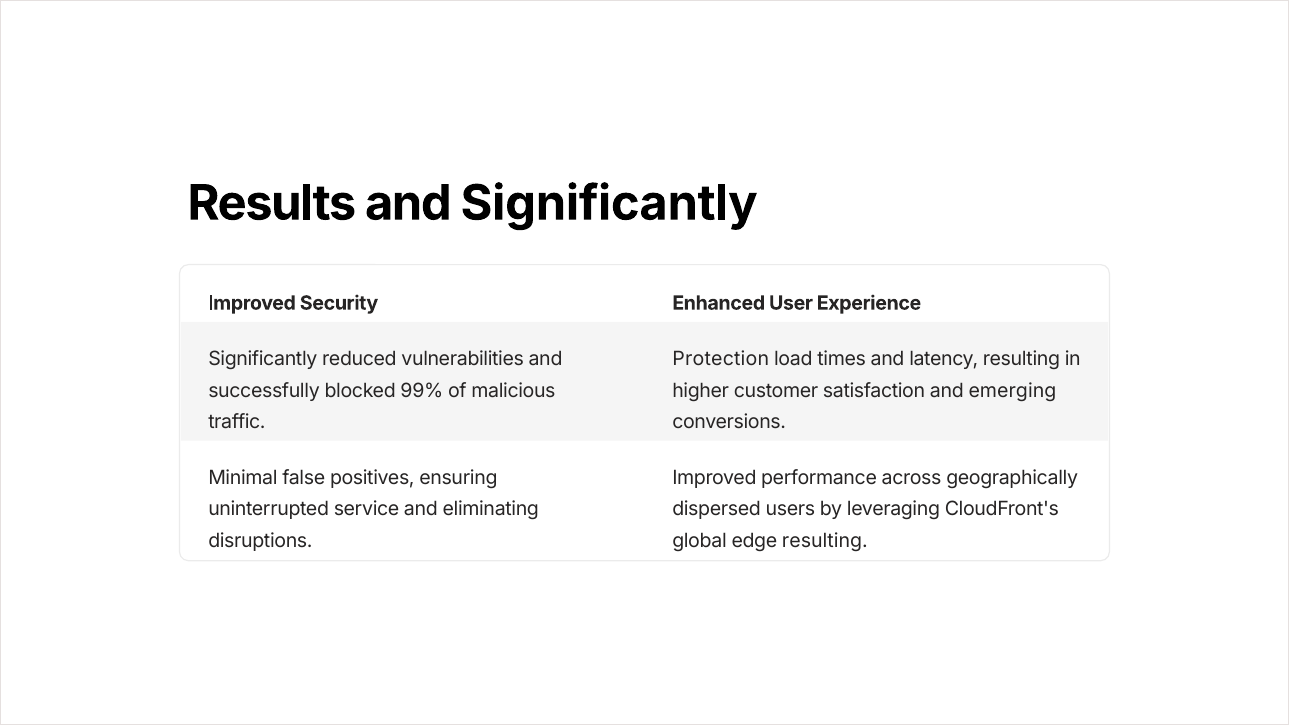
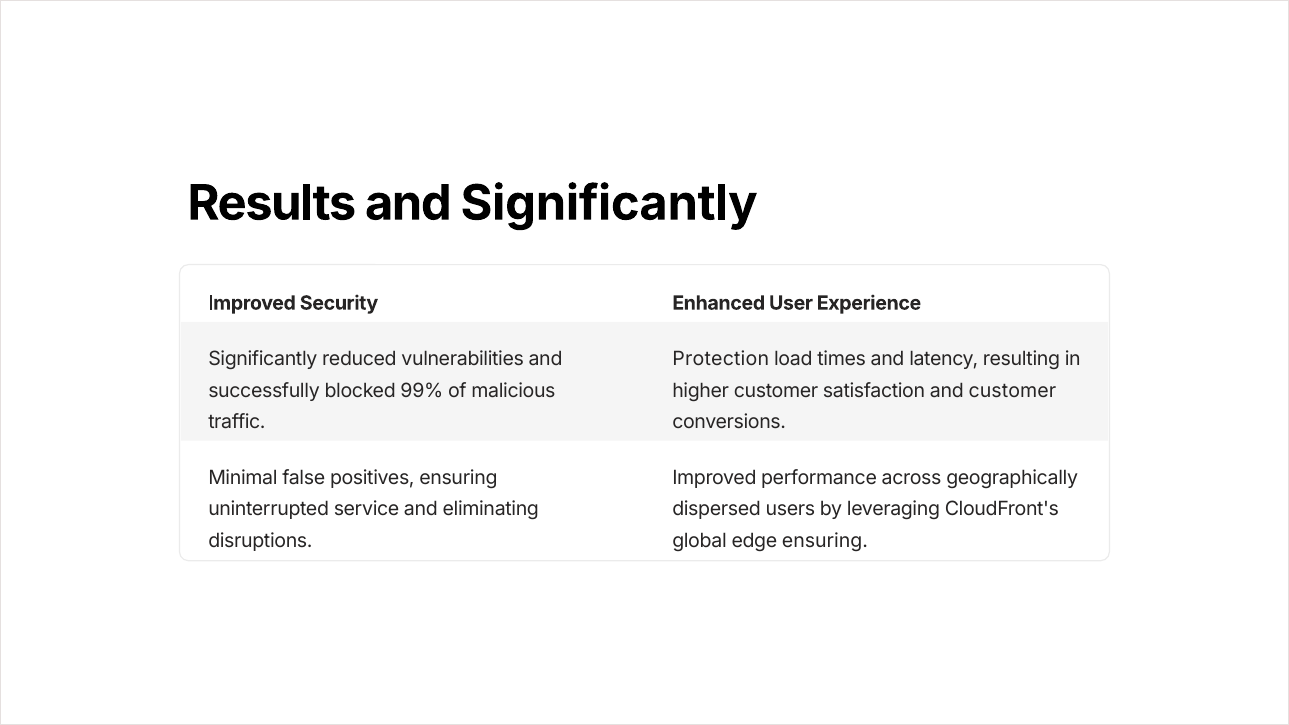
and emerging: emerging -> customer (1012, 391)
edge resulting: resulting -> ensuring (825, 541)
